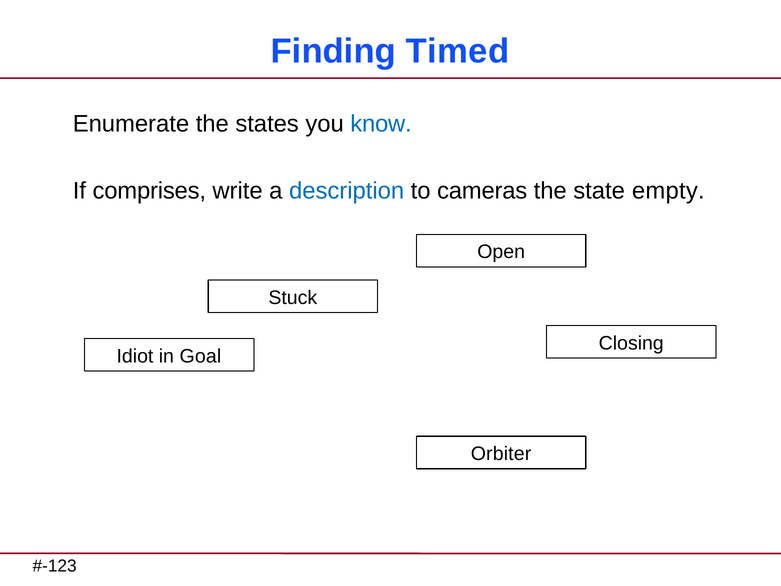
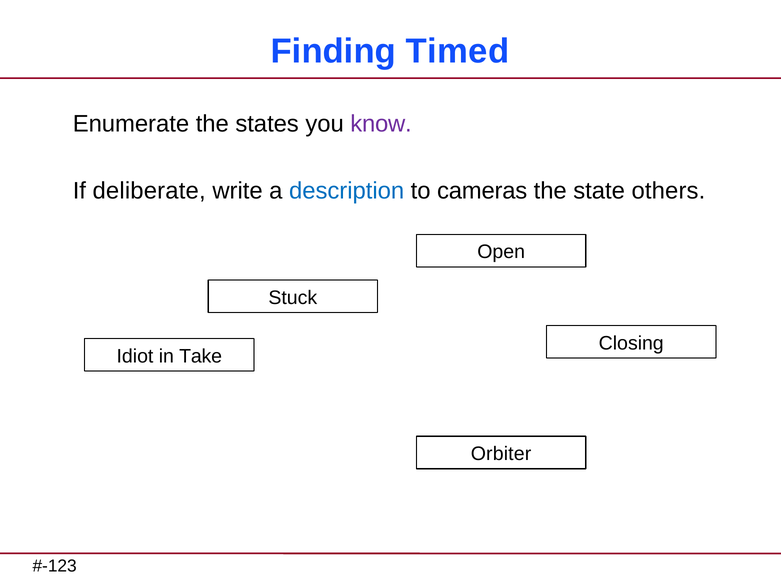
know colour: blue -> purple (381, 124)
comprises: comprises -> deliberate (149, 191)
empty: empty -> others (668, 191)
Goal: Goal -> Take (201, 356)
